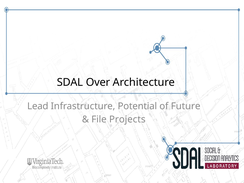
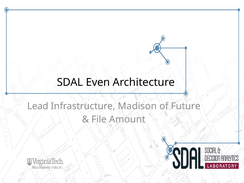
Over: Over -> Even (98, 82)
Potential: Potential -> Madison (137, 106)
Projects: Projects -> Amount (127, 119)
